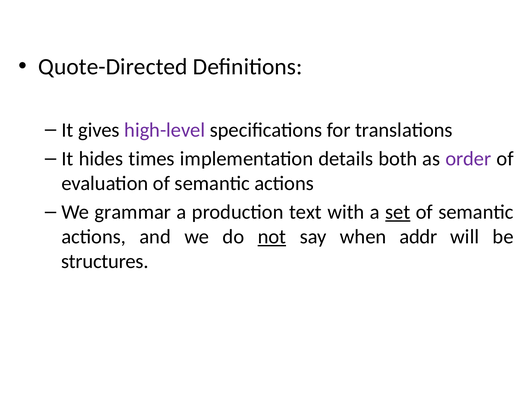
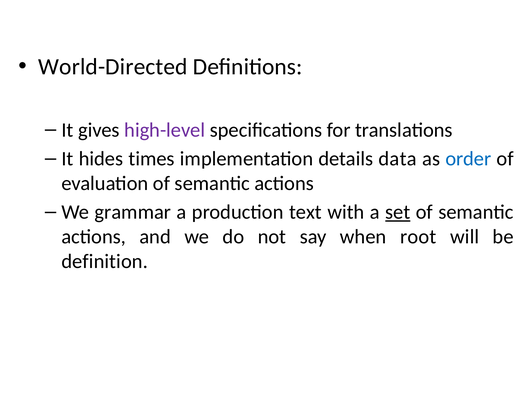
Quote-Directed: Quote-Directed -> World-Directed (113, 67)
both: both -> data (398, 159)
order colour: purple -> blue (468, 159)
not underline: present -> none (272, 237)
addr: addr -> root (418, 237)
structures: structures -> definition (105, 261)
